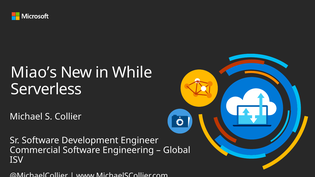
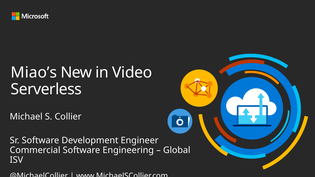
While: While -> Video (132, 73)
